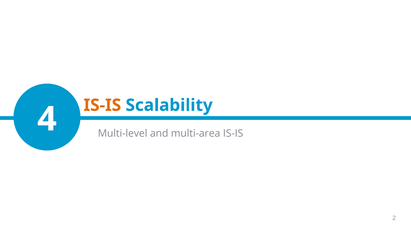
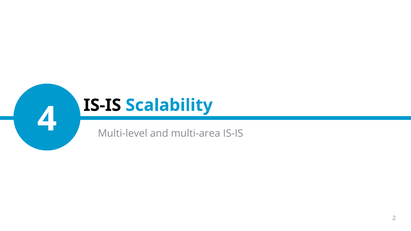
IS-IS colour: orange -> black (102, 105)
